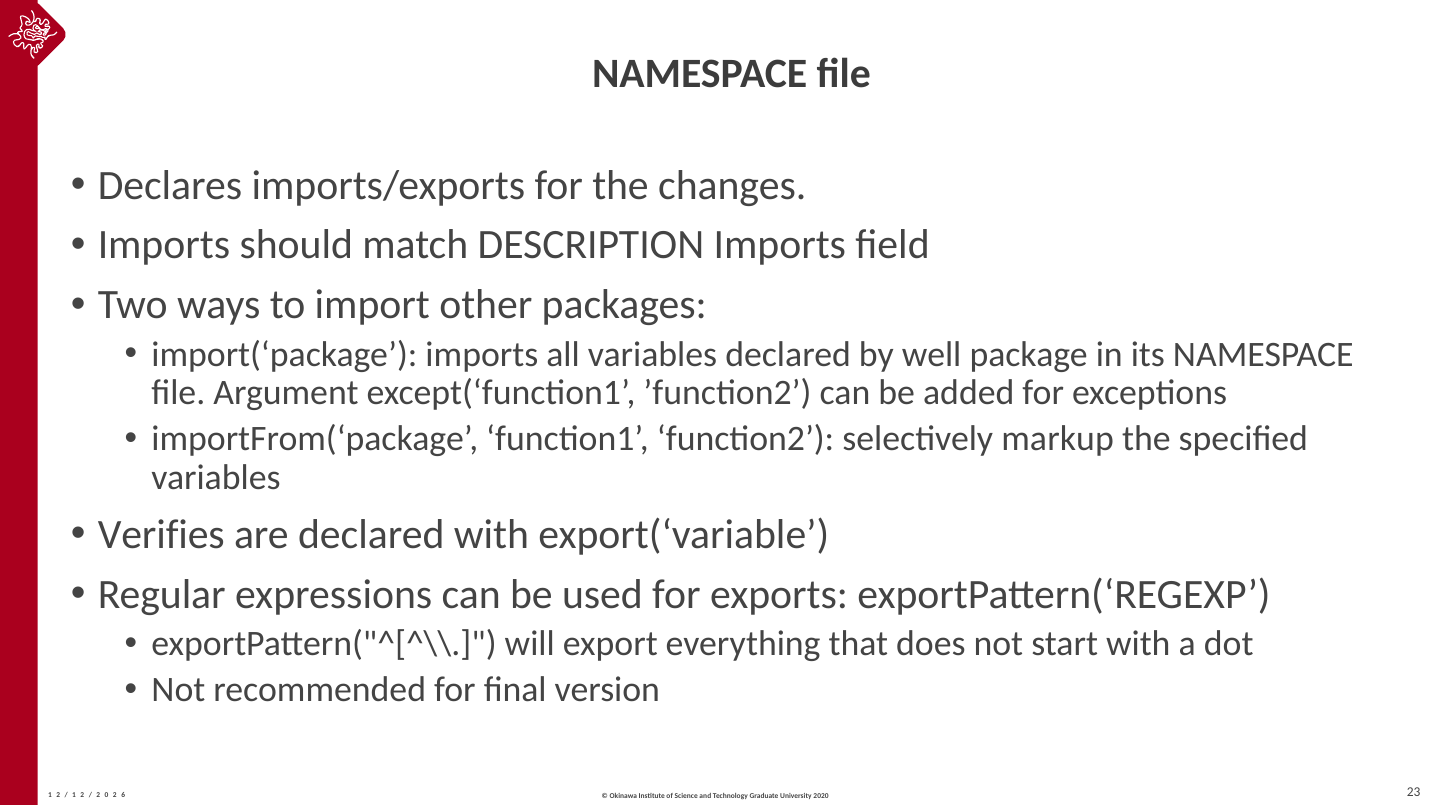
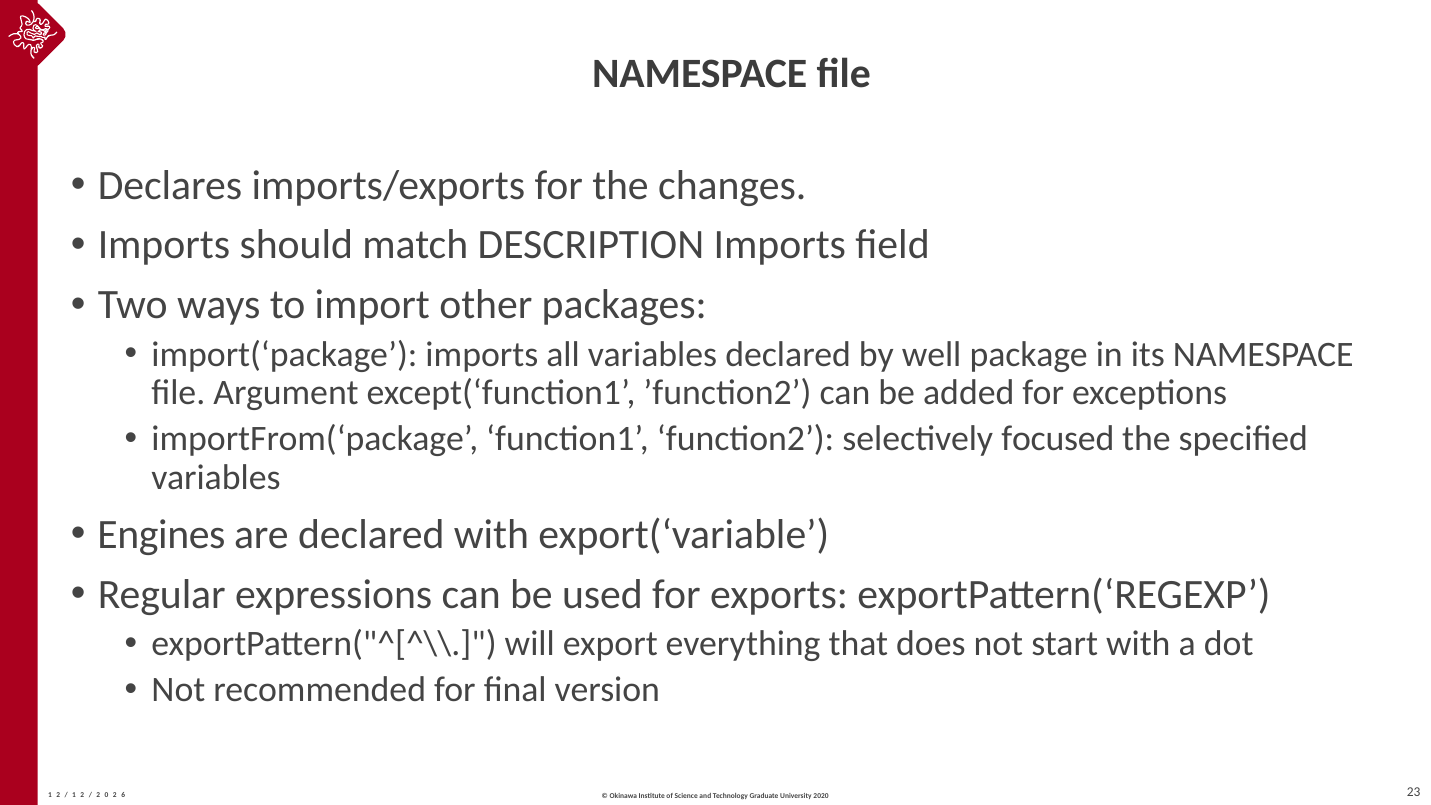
markup: markup -> focused (1058, 439)
Verifies: Verifies -> Engines (161, 534)
